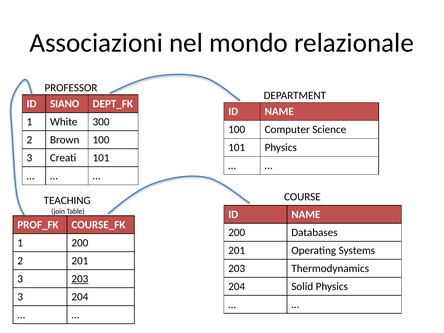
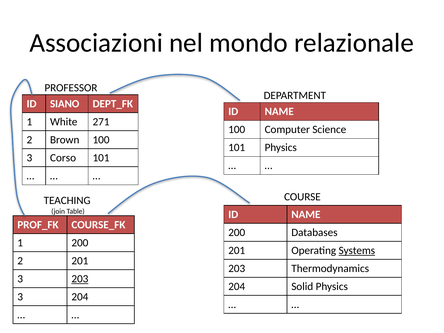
300: 300 -> 271 (101, 122)
Creati: Creati -> Corso (63, 158)
Systems underline: none -> present (357, 250)
